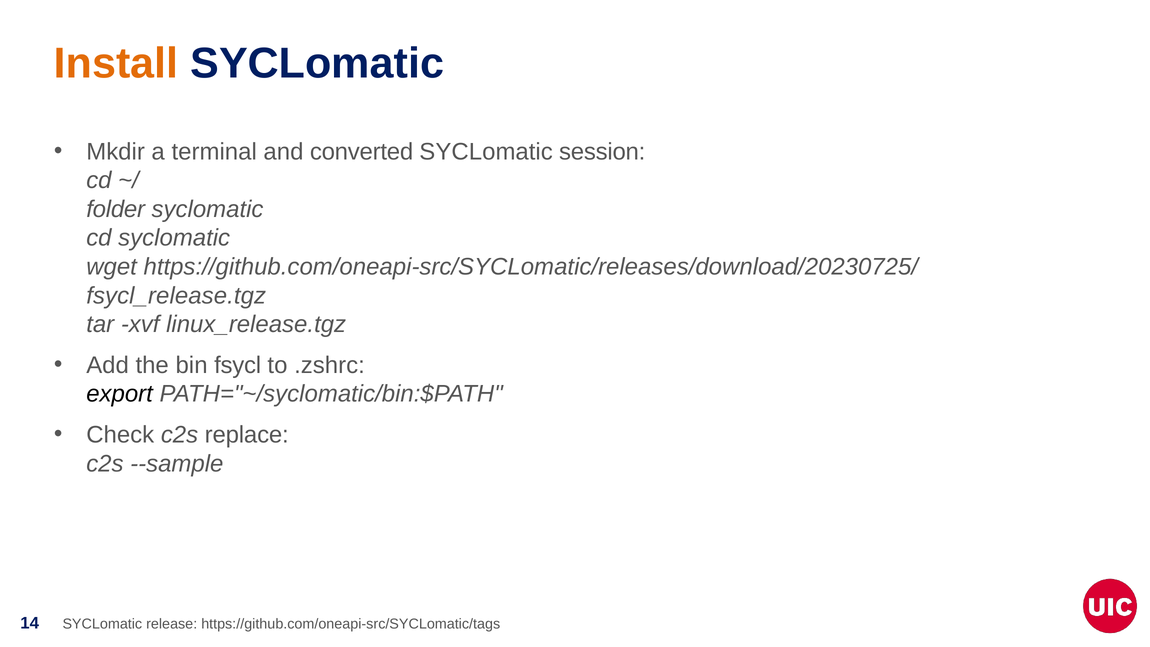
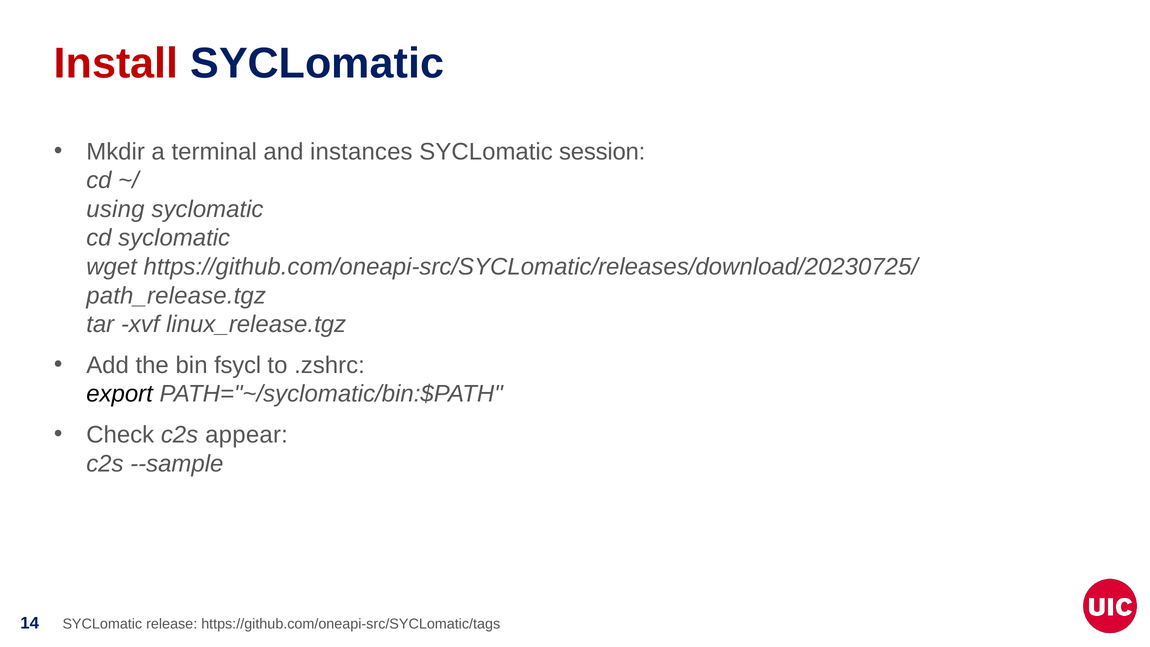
Install colour: orange -> red (116, 63)
converted: converted -> instances (361, 152)
folder: folder -> using (115, 209)
fsycl_release.tgz: fsycl_release.tgz -> path_release.tgz (176, 296)
replace: replace -> appear (247, 435)
